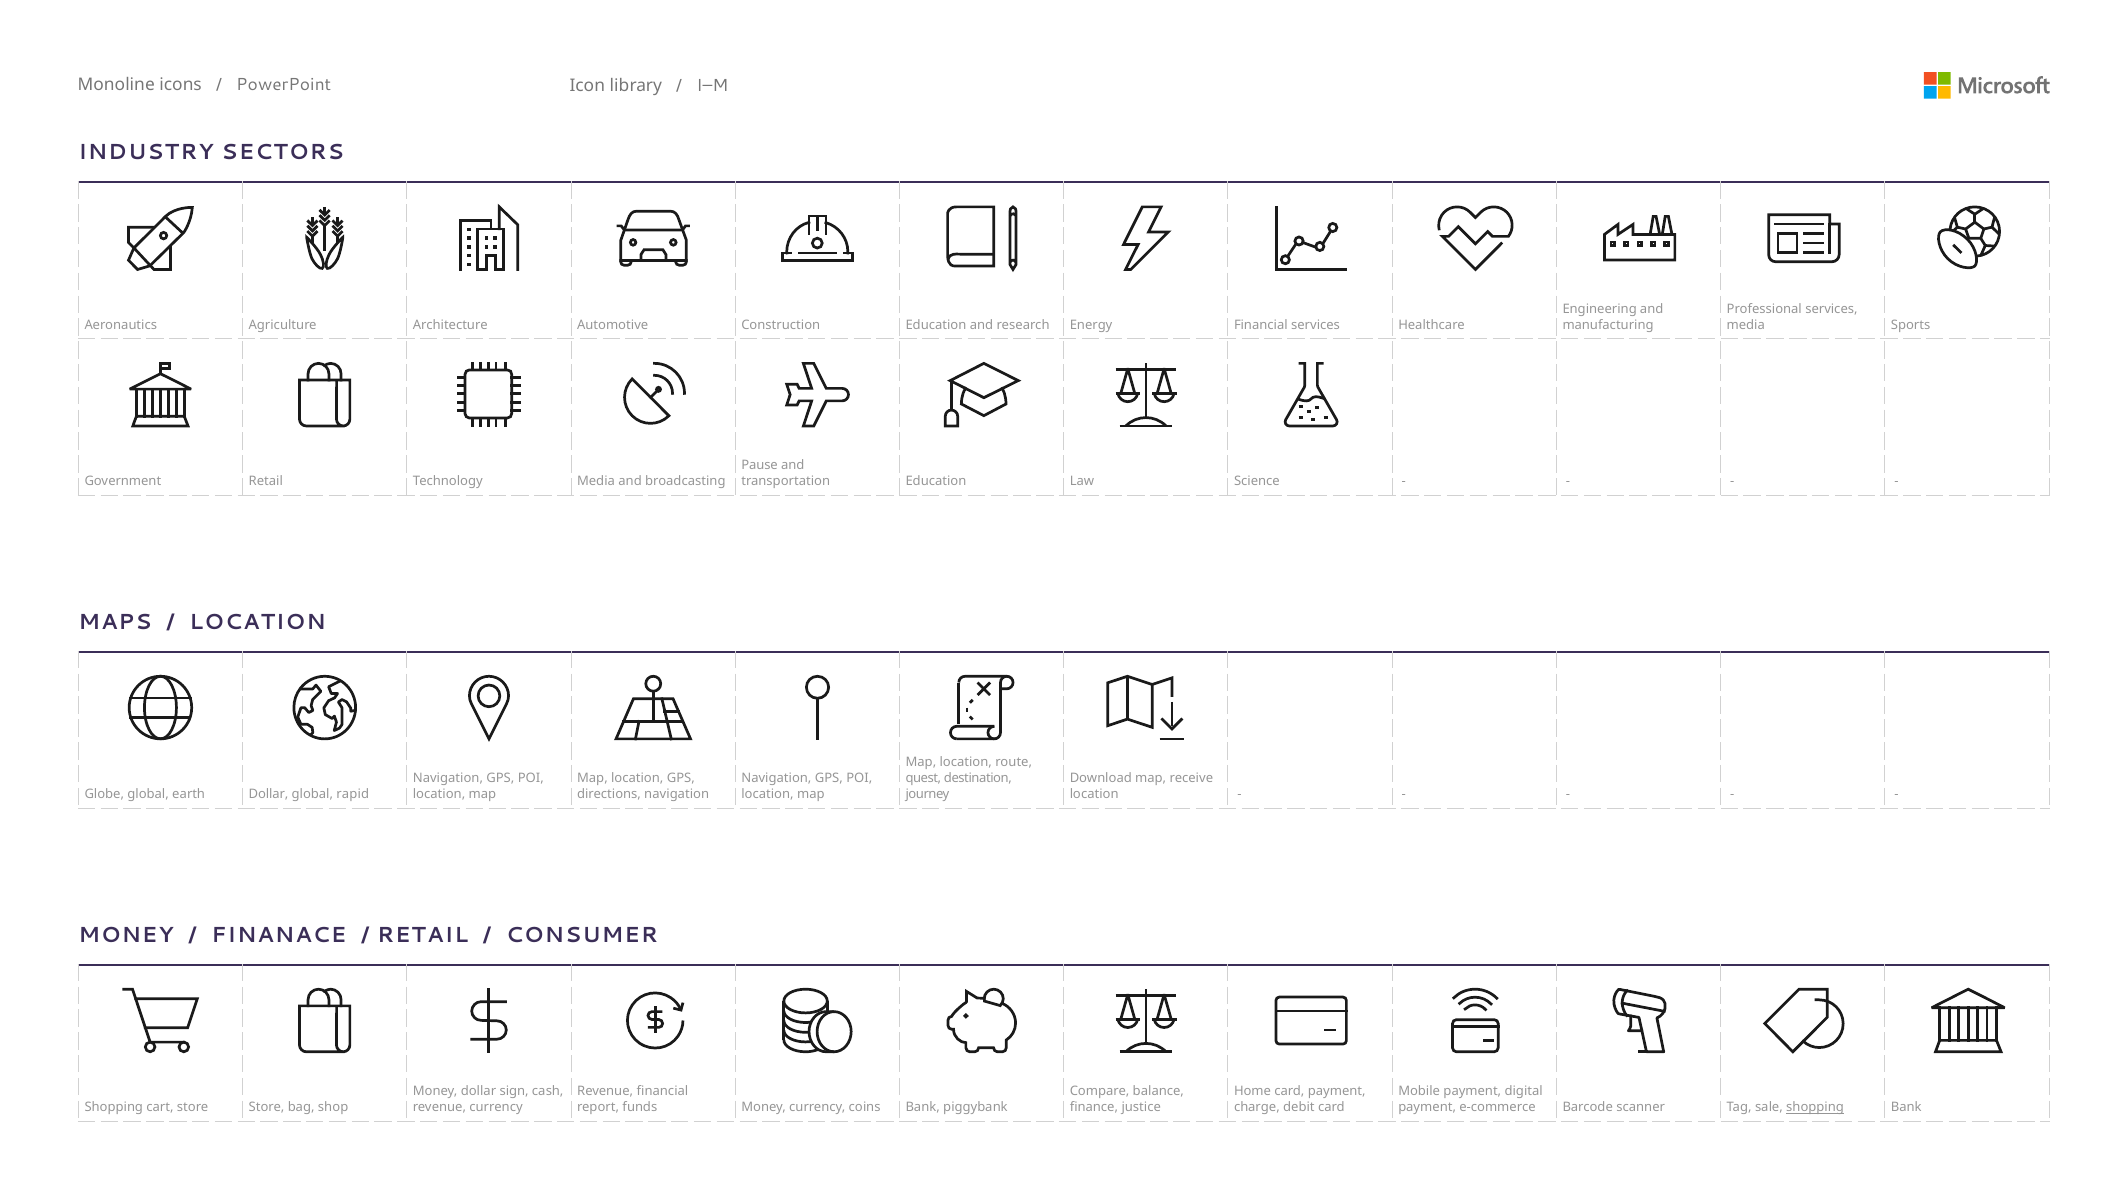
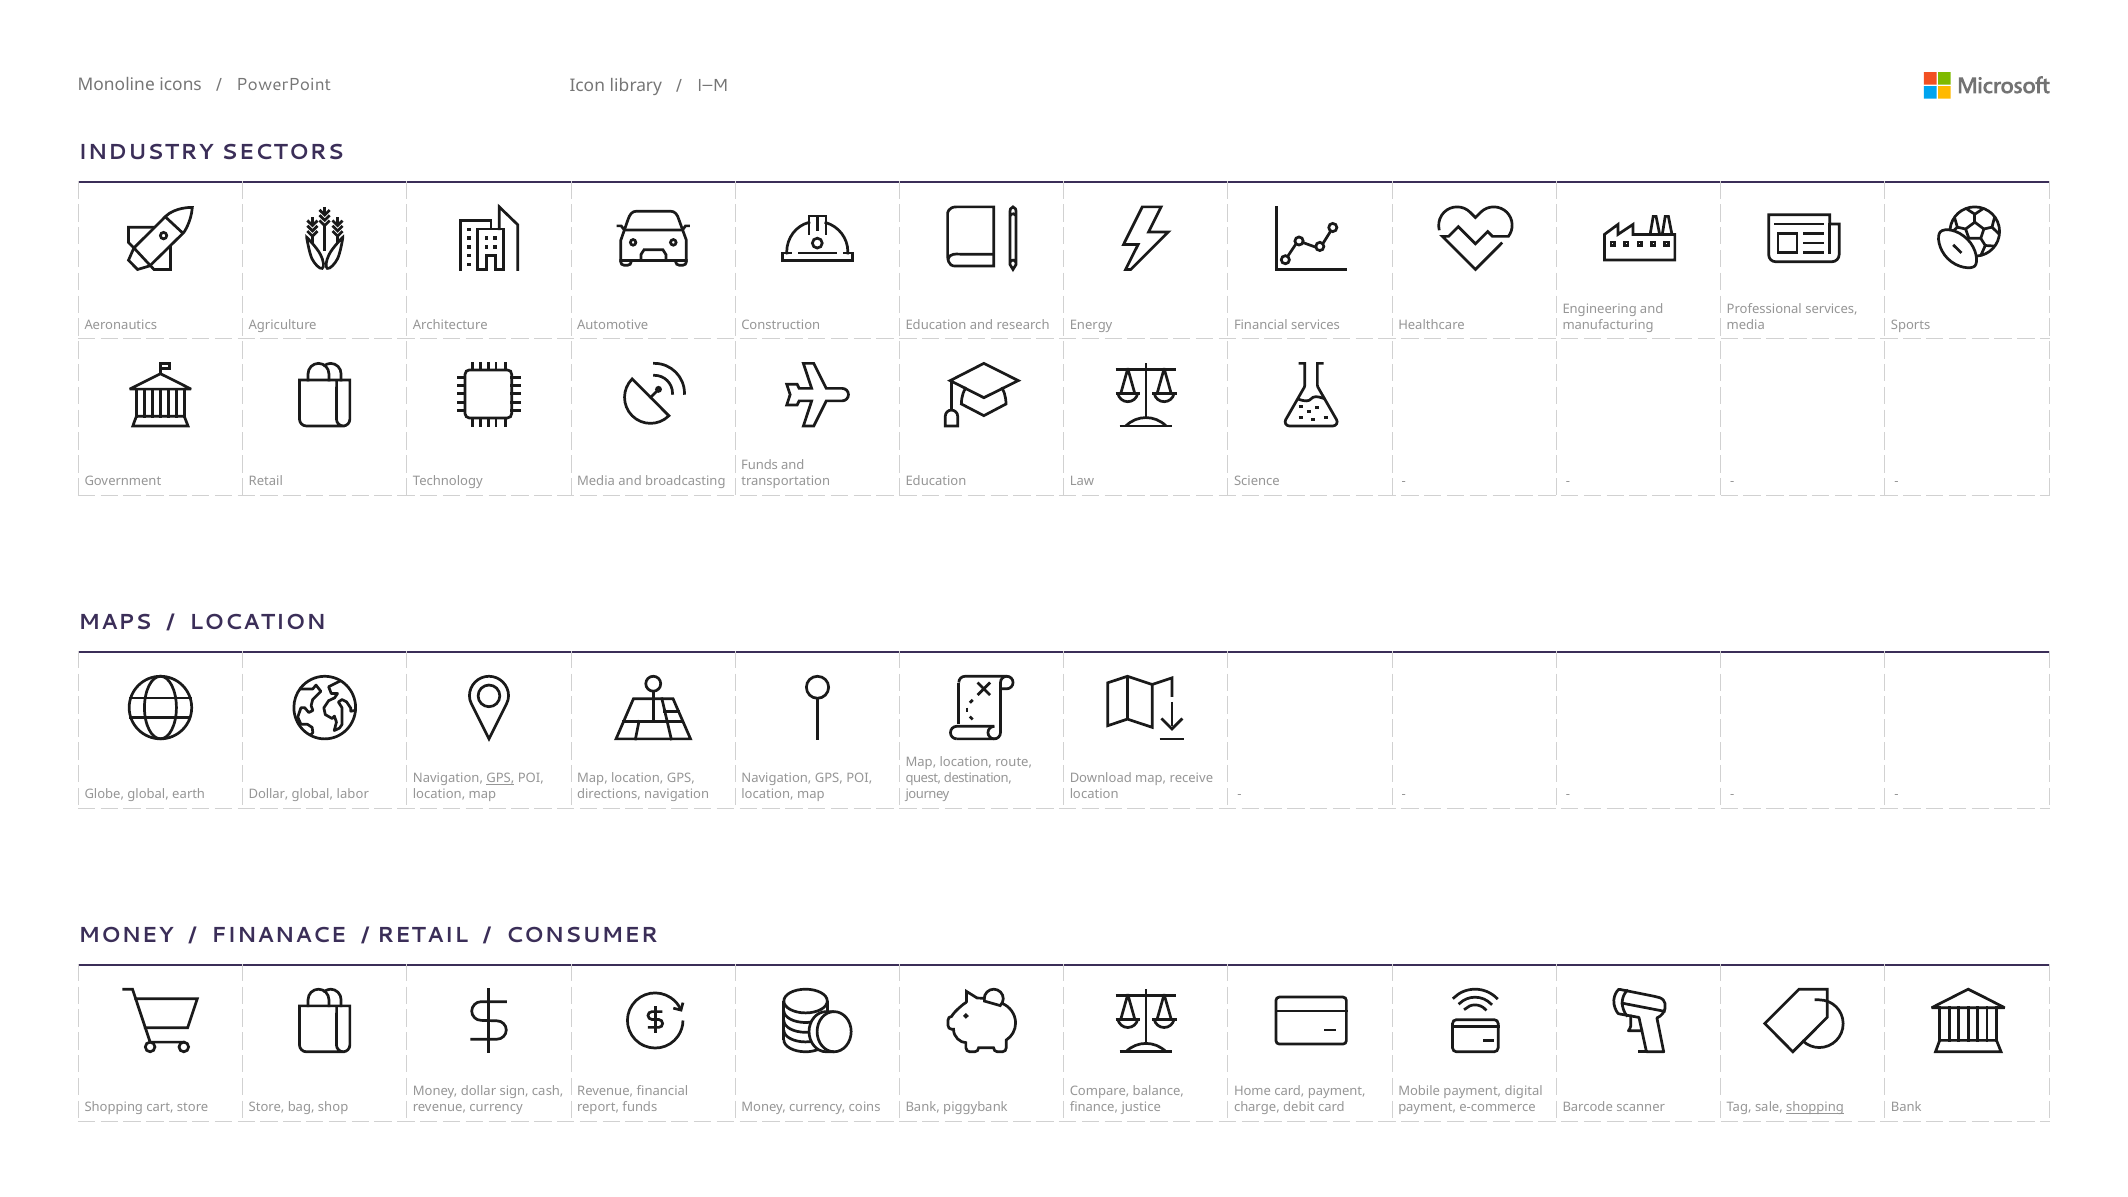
Pause: Pause -> Funds (760, 466)
GPS underline: none -> present (500, 778)
rapid: rapid -> labor (353, 794)
